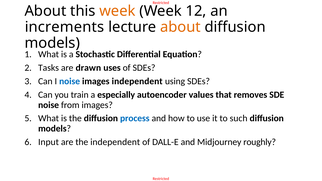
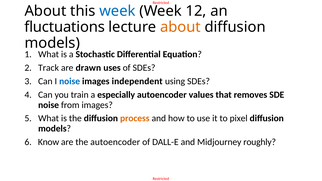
week colour: orange -> blue (117, 11)
increments: increments -> fluctuations (65, 27)
Tasks: Tasks -> Track (49, 68)
process colour: blue -> orange (135, 118)
such: such -> pixel (239, 118)
Input: Input -> Know (49, 142)
the independent: independent -> autoencoder (115, 142)
